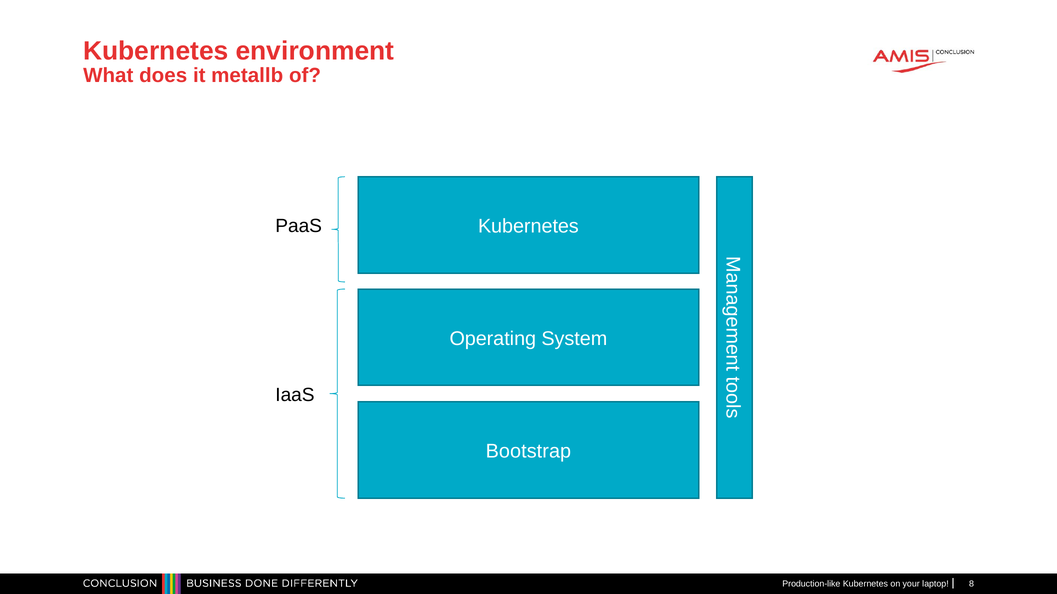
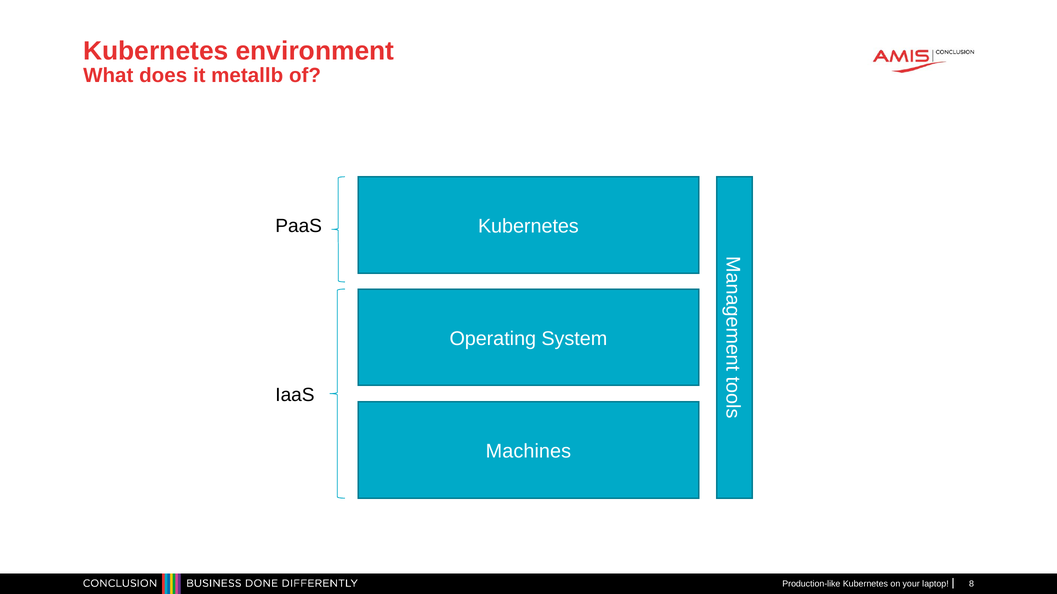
Bootstrap: Bootstrap -> Machines (528, 452)
